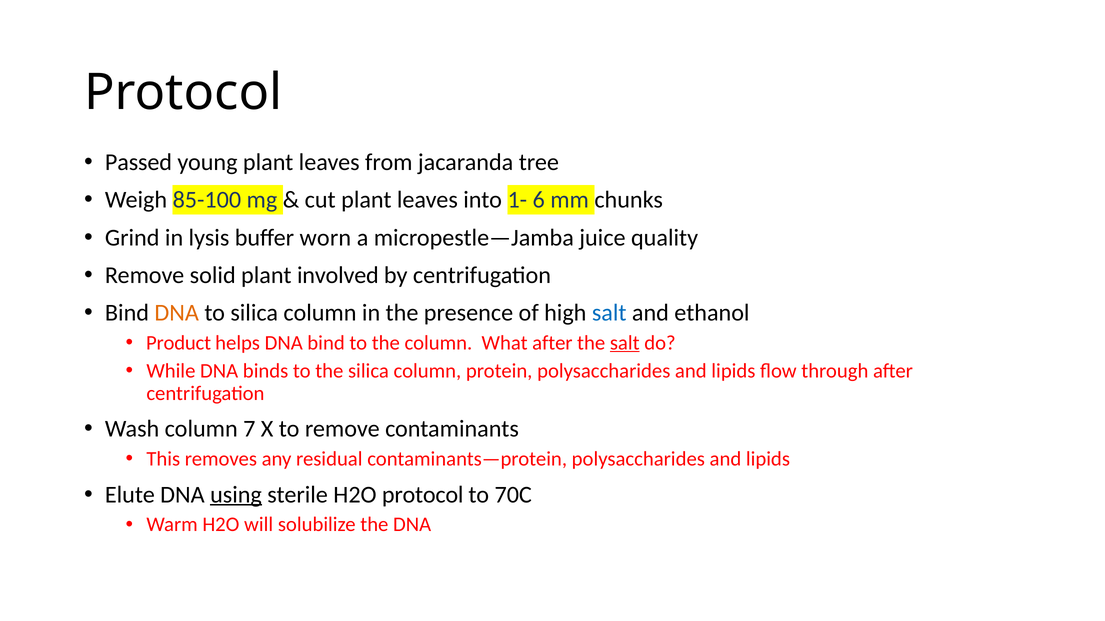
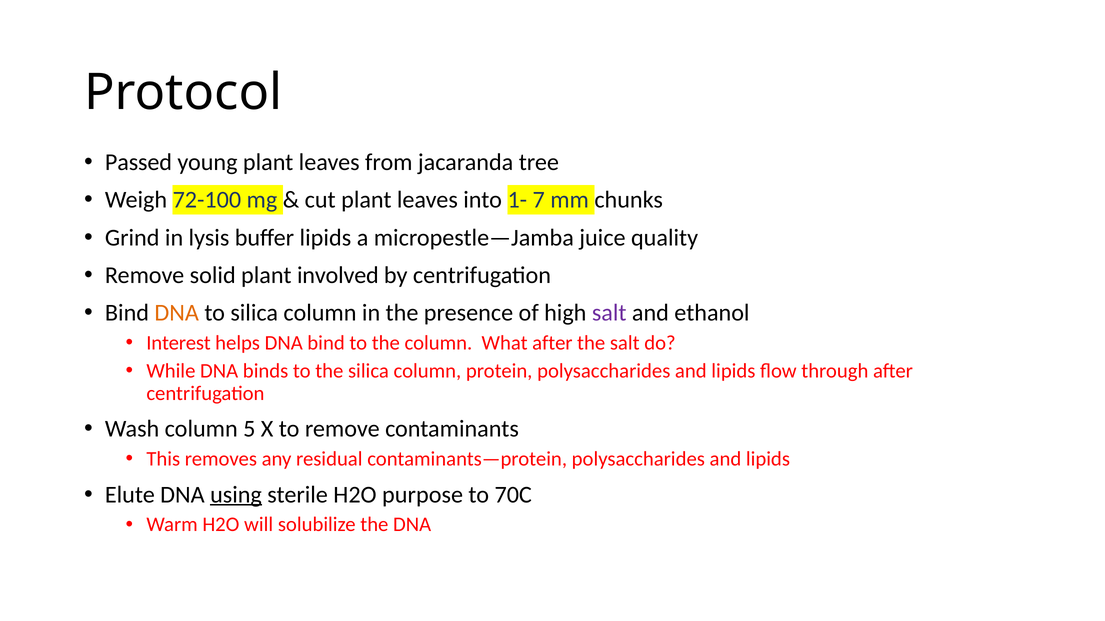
85-100: 85-100 -> 72-100 (207, 200)
6: 6 -> 7 (539, 200)
buffer worn: worn -> lipids (325, 238)
salt colour: blue -> purple (609, 313)
Product: Product -> Interest (179, 343)
salt underline: present -> none (625, 343)
7: 7 -> 5 (249, 429)
H2O protocol: protocol -> purpose (423, 495)
